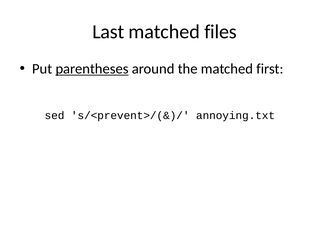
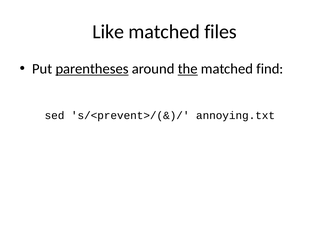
Last: Last -> Like (108, 32)
the underline: none -> present (188, 69)
first: first -> find (270, 69)
